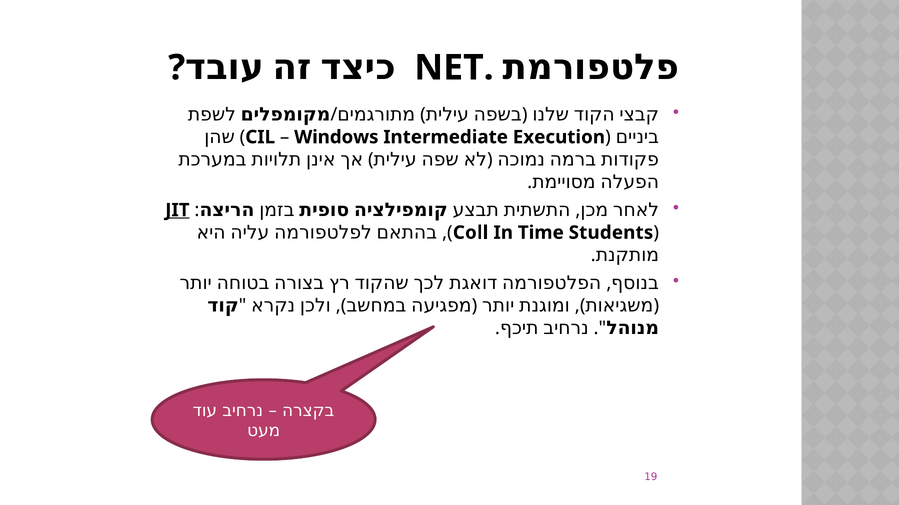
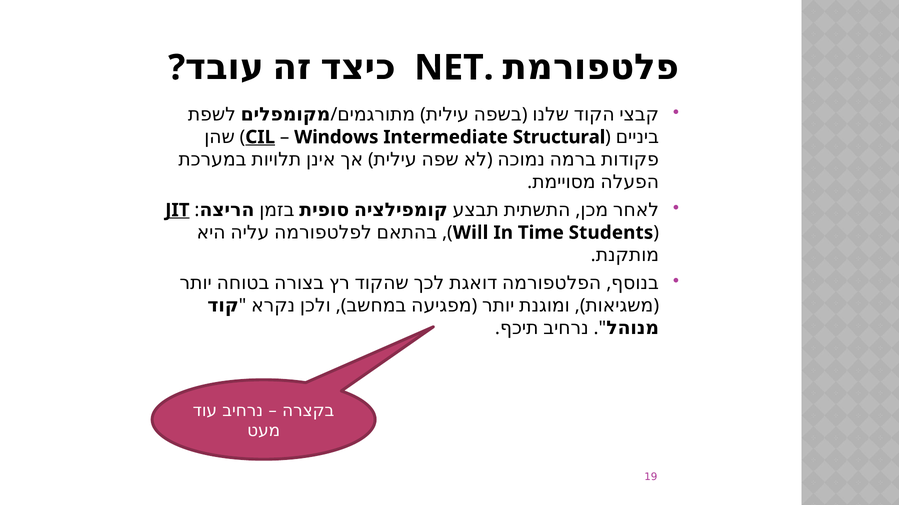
CIL underline: none -> present (260, 137)
Execution: Execution -> Structural (559, 137)
Coll: Coll -> Will (471, 233)
